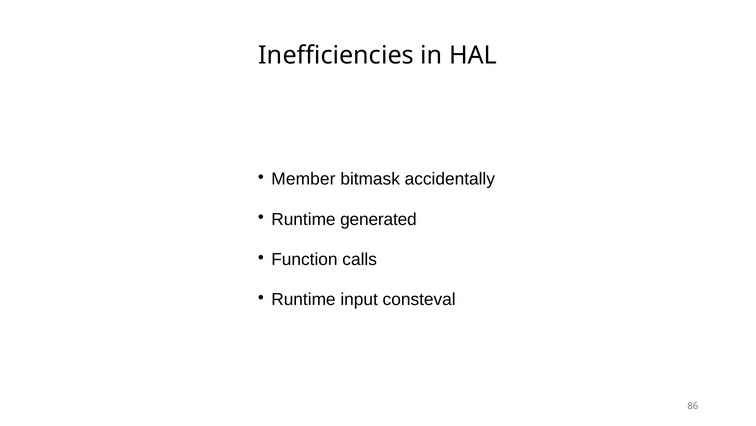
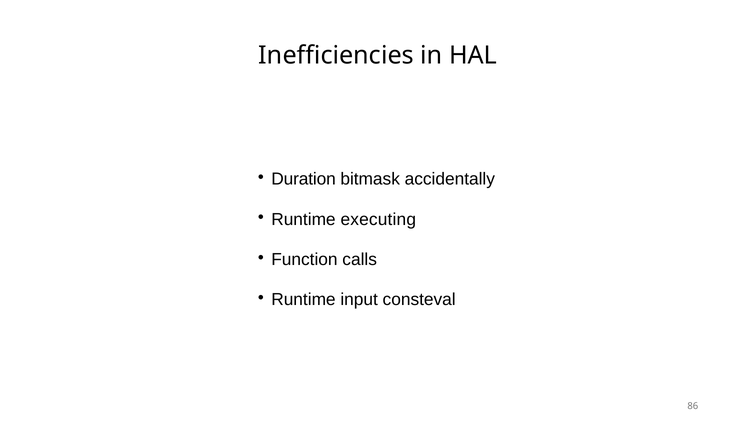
Member: Member -> Duration (304, 179)
generated: generated -> executing (378, 219)
